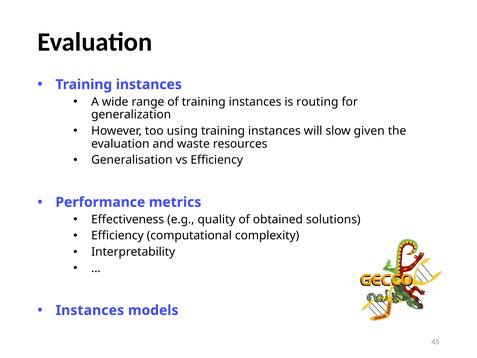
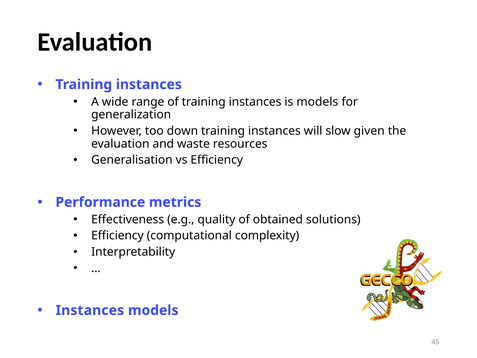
is routing: routing -> models (317, 102)
using: using -> down (182, 131)
